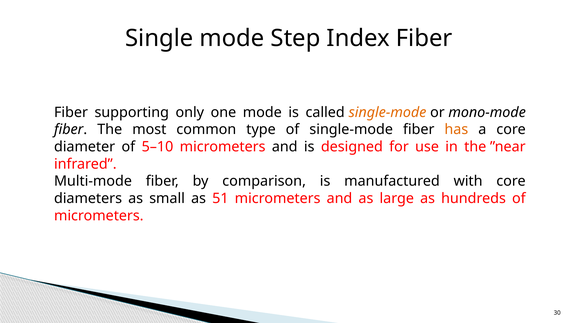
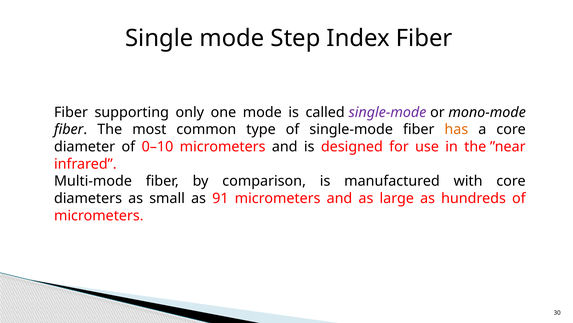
single-mode colour: orange -> purple (387, 112)
5–10: 5–10 -> 0–10 (157, 146)
51: 51 -> 91 (220, 198)
